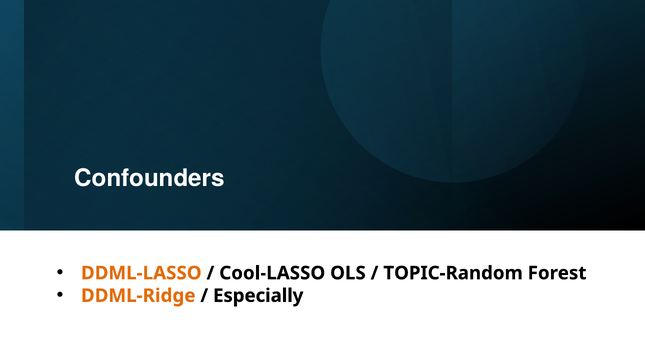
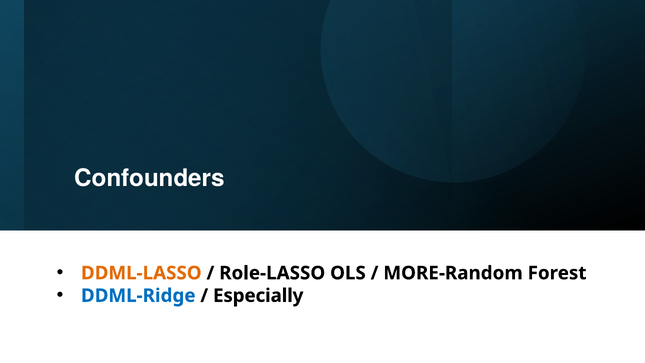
Cool-LASSO: Cool-LASSO -> Role-LASSO (272, 273)
TOPIC-Random: TOPIC-Random -> MORE-Random (453, 273)
DDML-Ridge colour: orange -> blue (138, 296)
